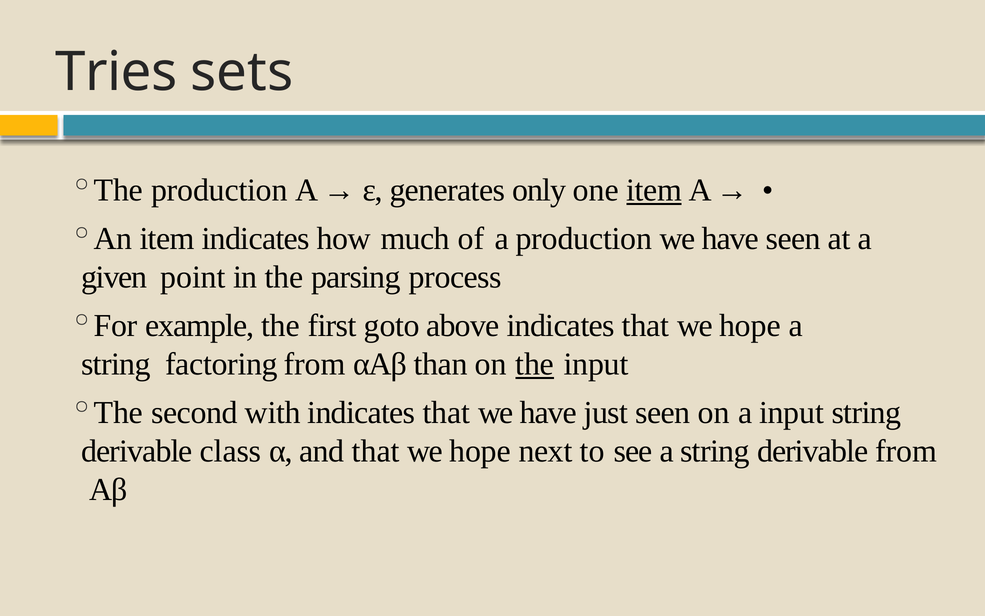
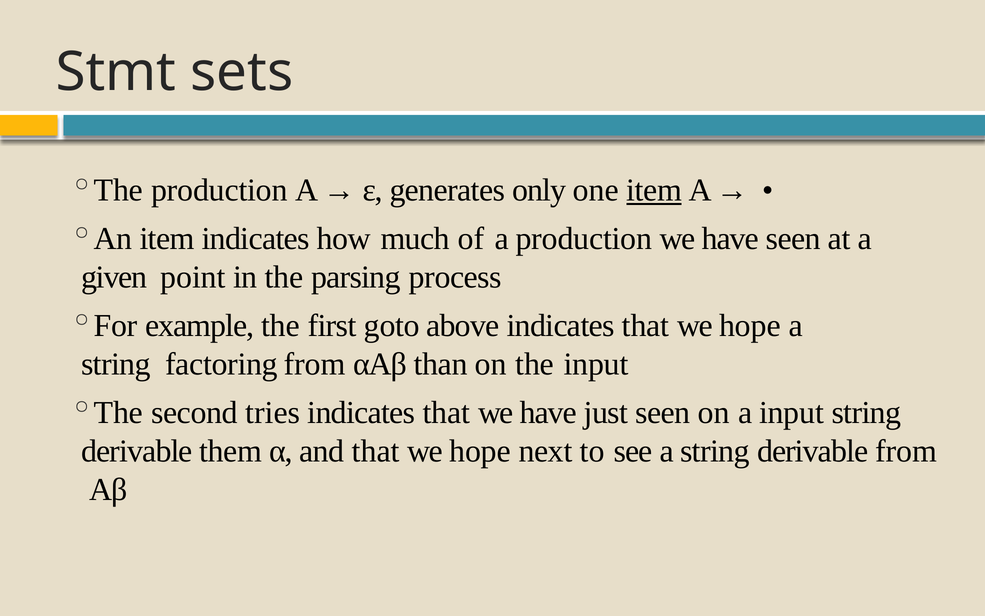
Tries: Tries -> Stmt (116, 72)
the underline: present -> none (535, 364)
with: with -> tries (273, 413)
class: class -> them (231, 451)
